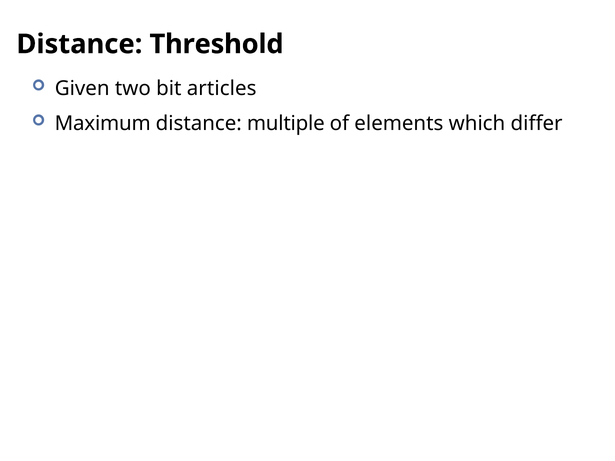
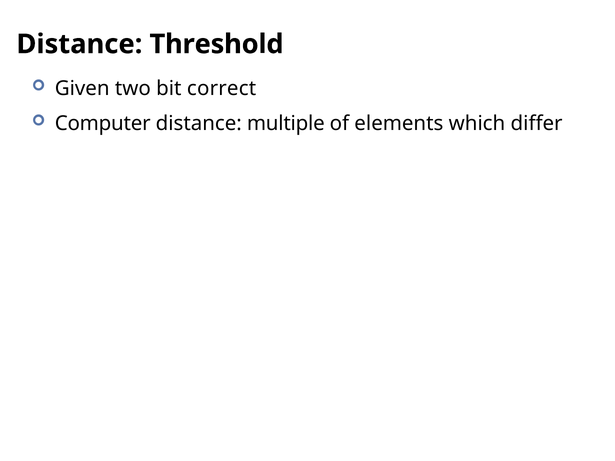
articles: articles -> correct (222, 89)
Maximum: Maximum -> Computer (103, 123)
